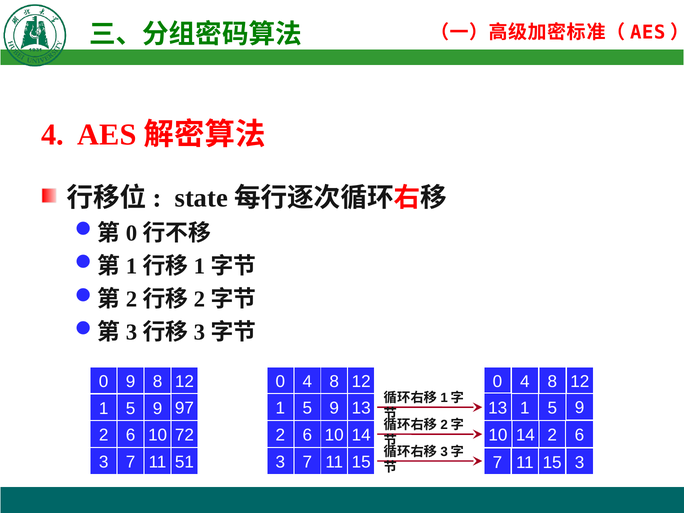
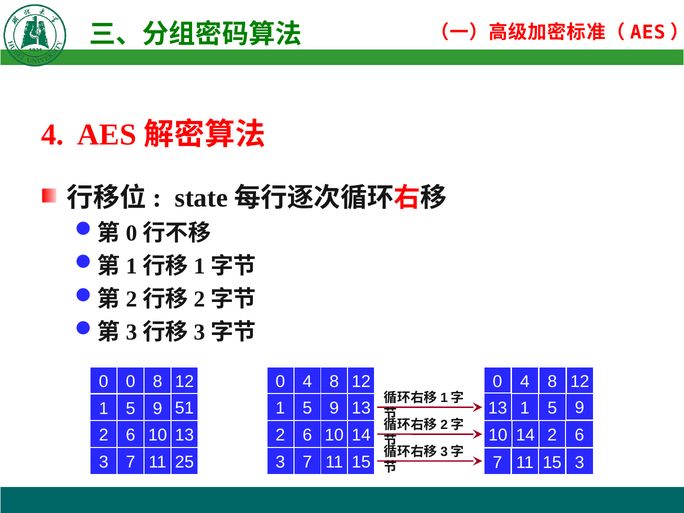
0 9: 9 -> 0 (131, 381)
97: 97 -> 51 (184, 408)
10 72: 72 -> 13 (184, 435)
51: 51 -> 25 (184, 462)
